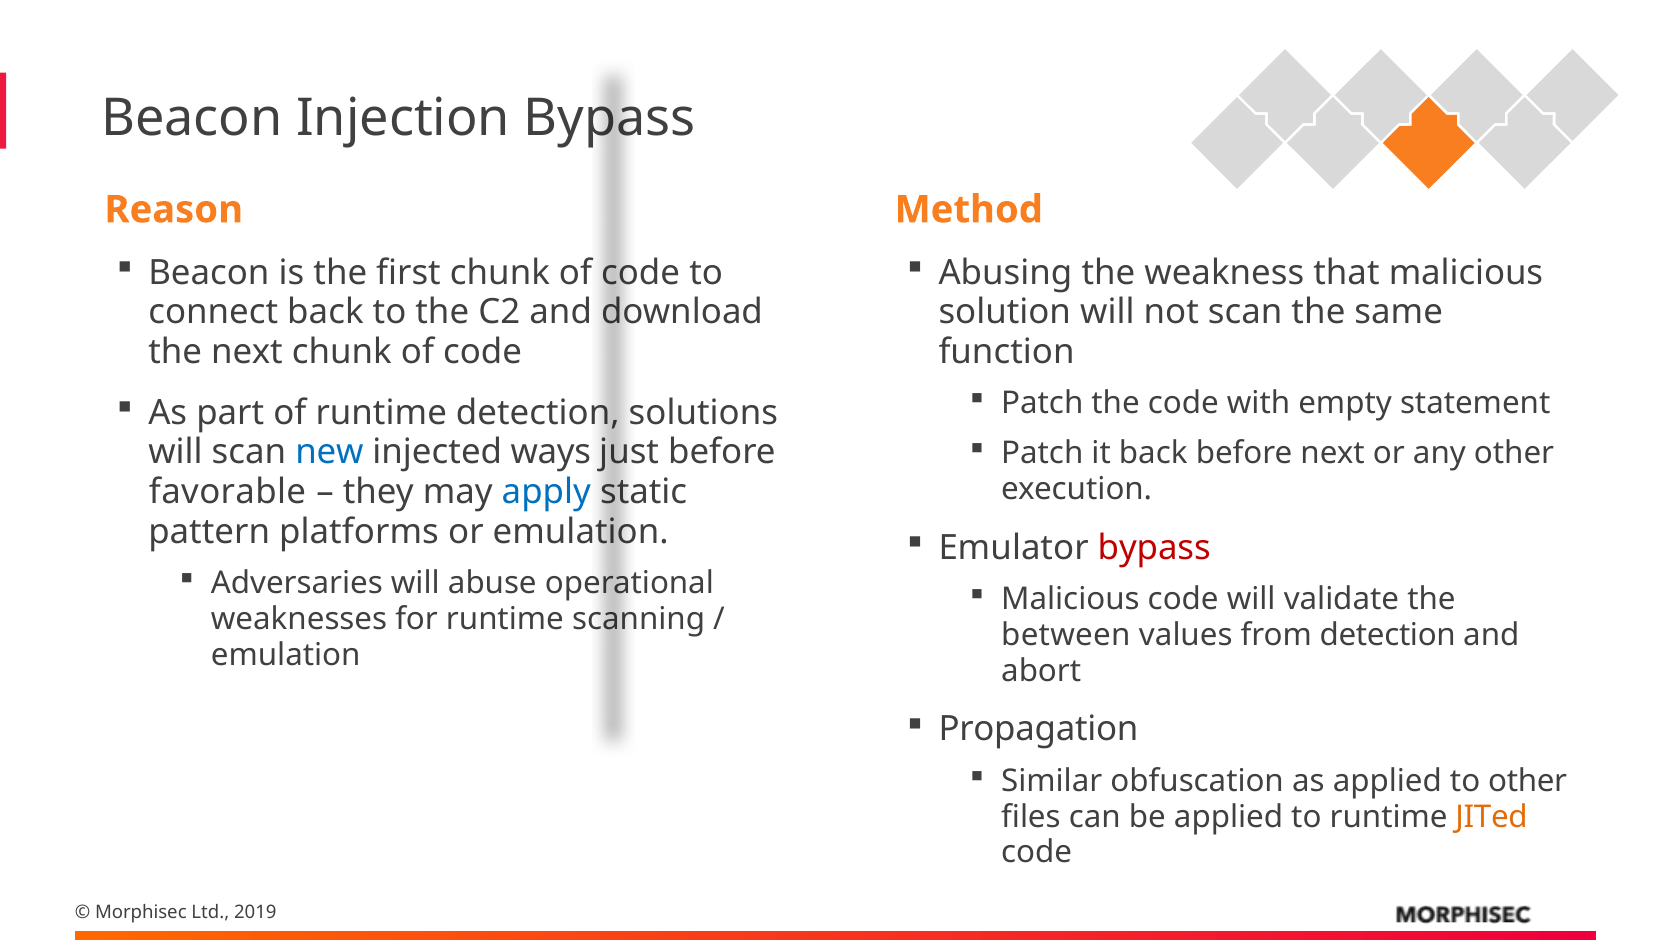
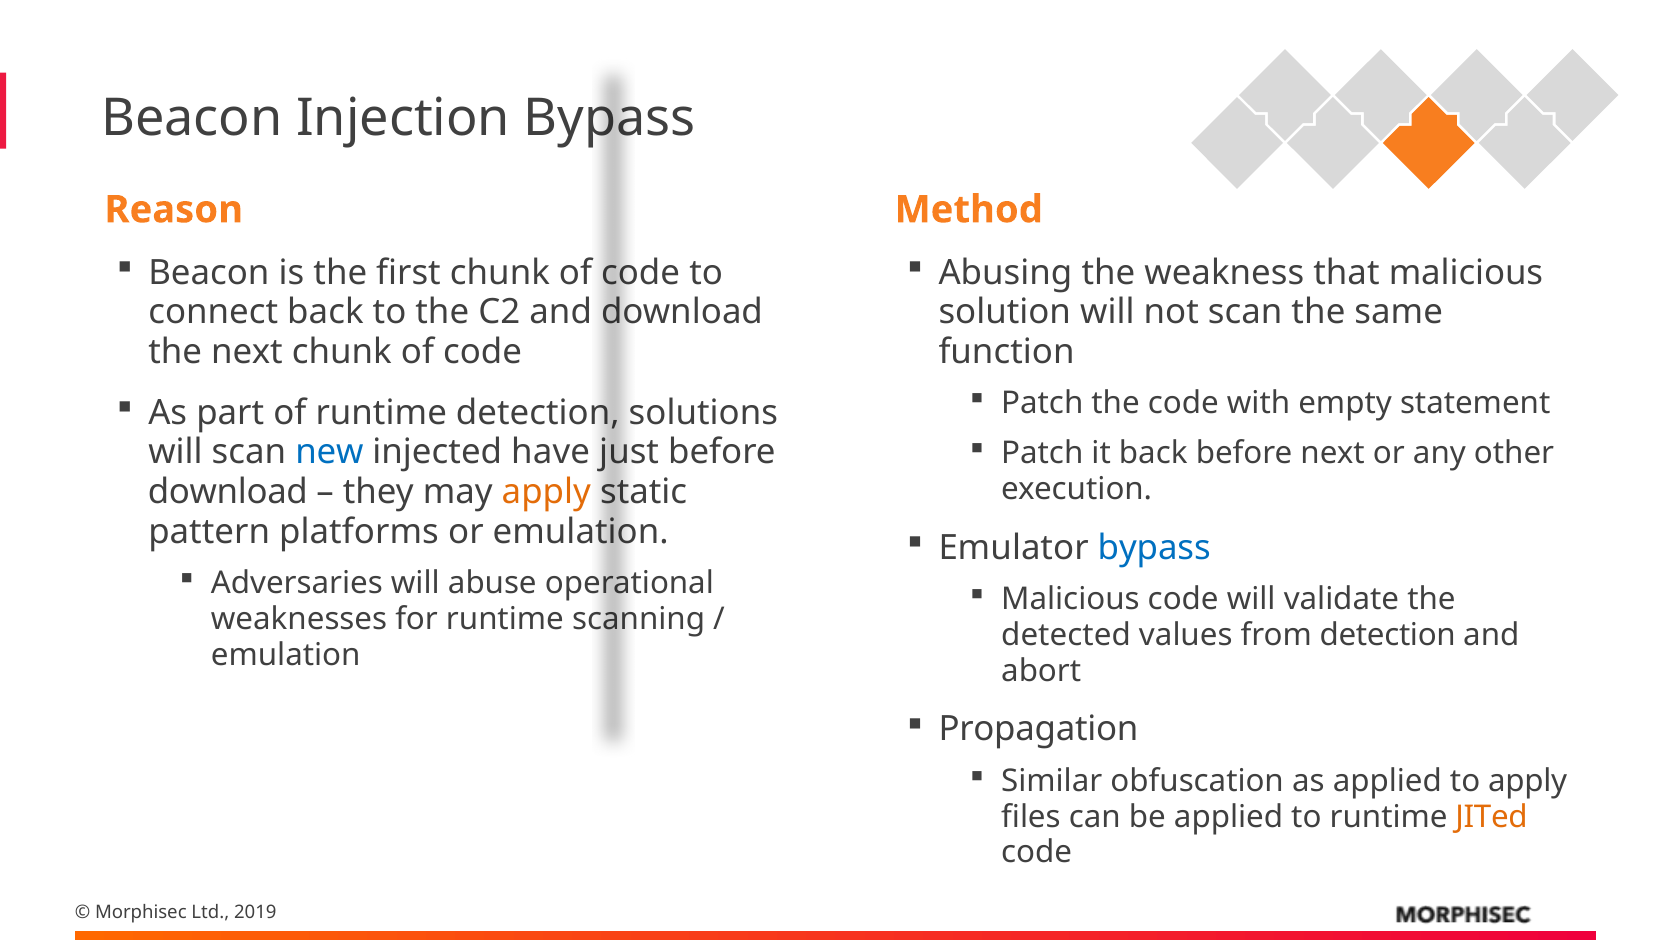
ways: ways -> have (551, 452)
favorable: favorable -> download (228, 492)
apply colour: blue -> orange (546, 492)
bypass colour: red -> blue (1154, 548)
between: between -> detected (1066, 635)
to other: other -> apply (1528, 781)
